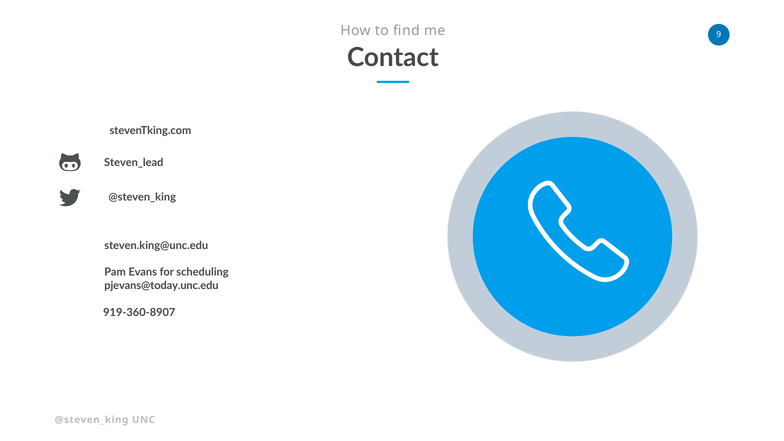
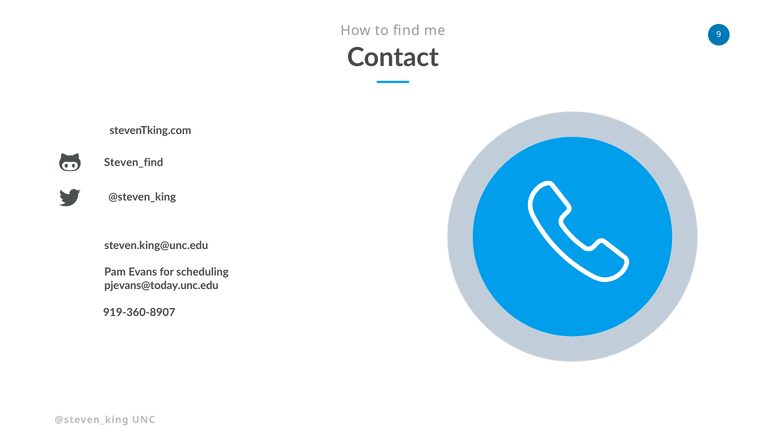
Steven_lead: Steven_lead -> Steven_find (134, 163)
